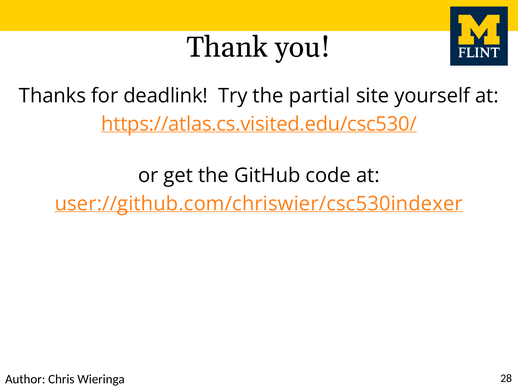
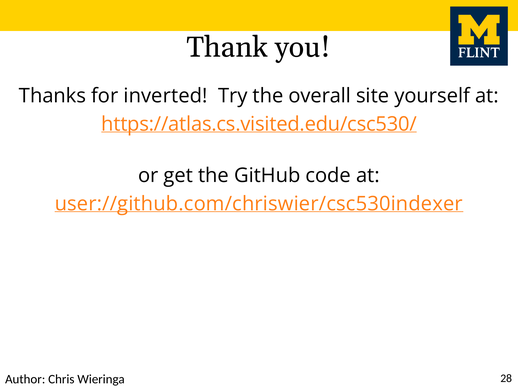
deadlink: deadlink -> inverted (166, 96)
partial: partial -> overall (320, 96)
